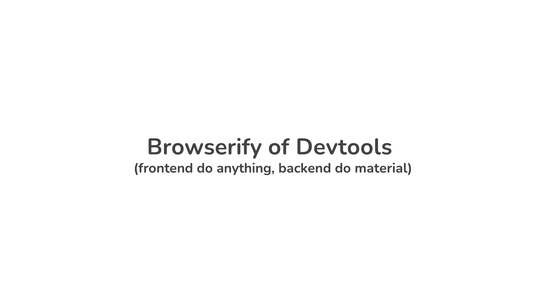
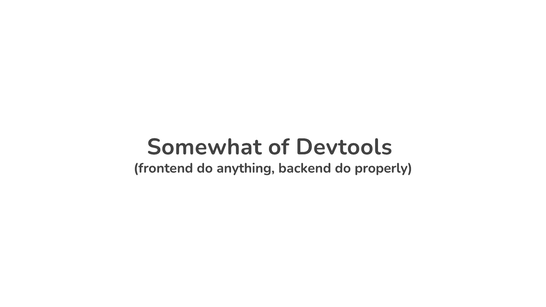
Browserify: Browserify -> Somewhat (204, 147)
material: material -> properly (384, 168)
